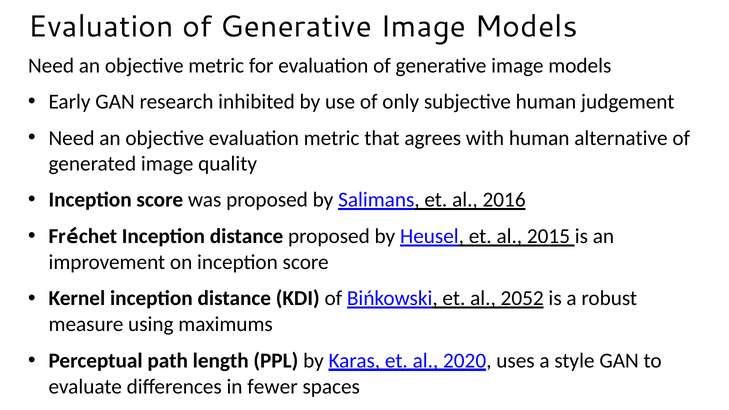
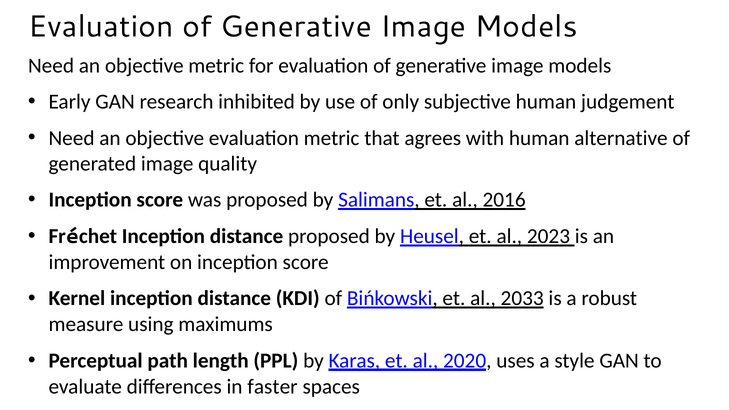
2015: 2015 -> 2023 (548, 236)
2052: 2052 -> 2033 (522, 298)
fewer: fewer -> faster (273, 387)
